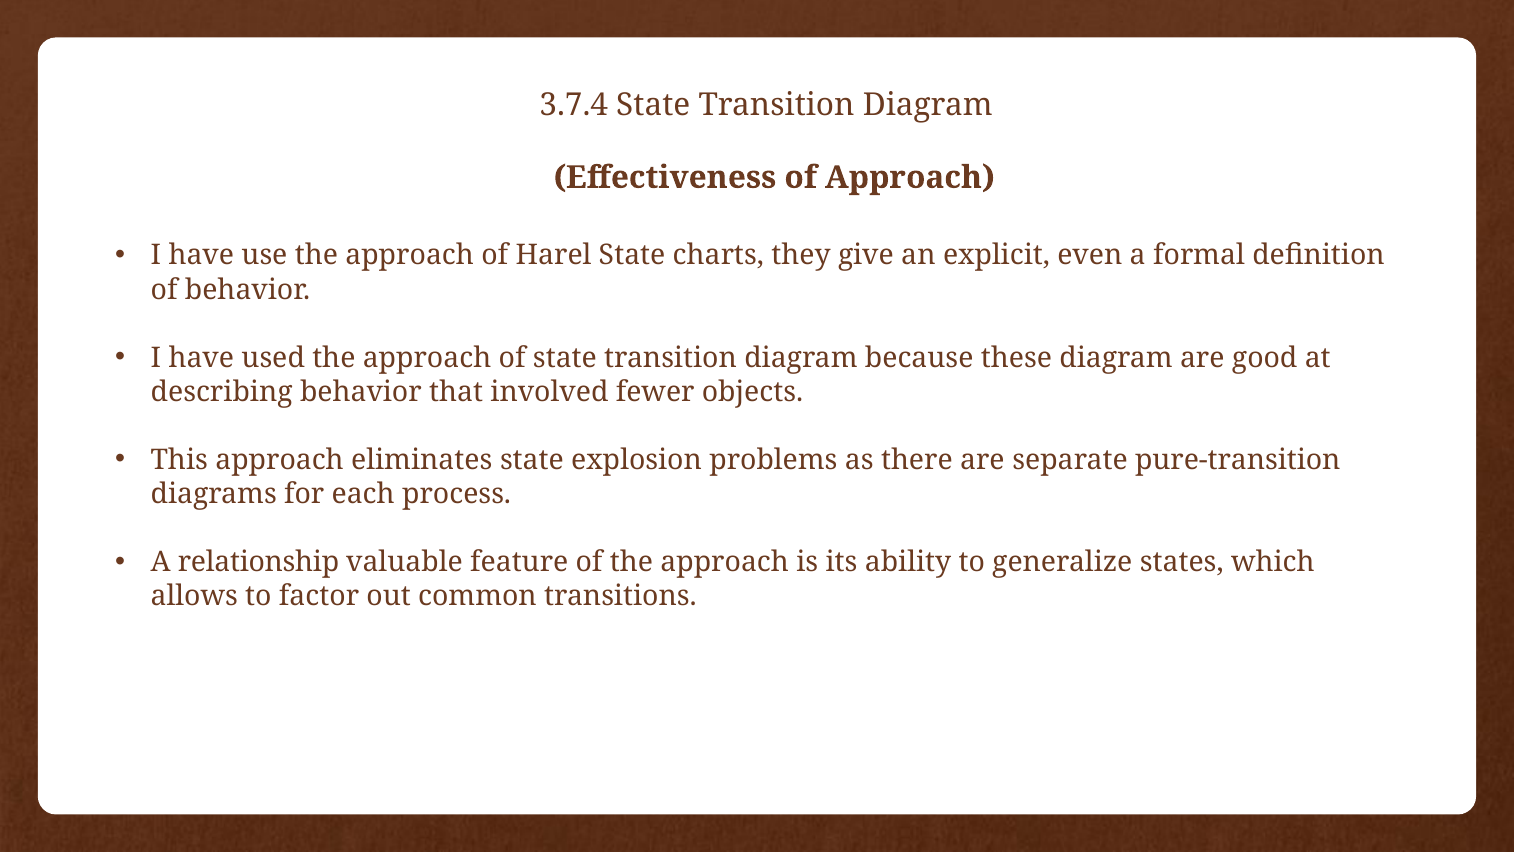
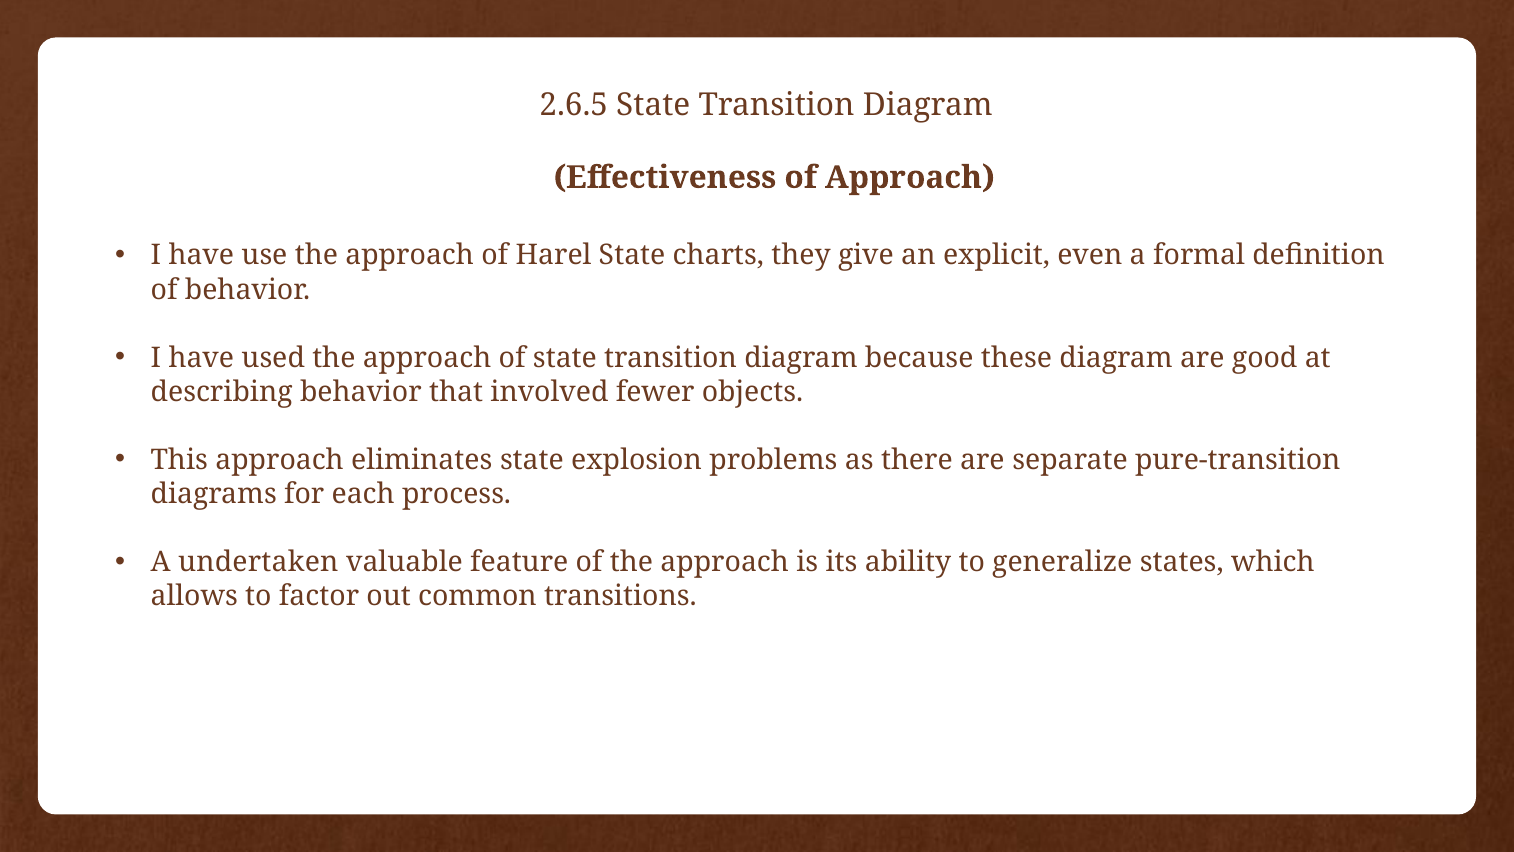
3.7.4: 3.7.4 -> 2.6.5 (574, 105)
relationship: relationship -> undertaken (258, 562)
